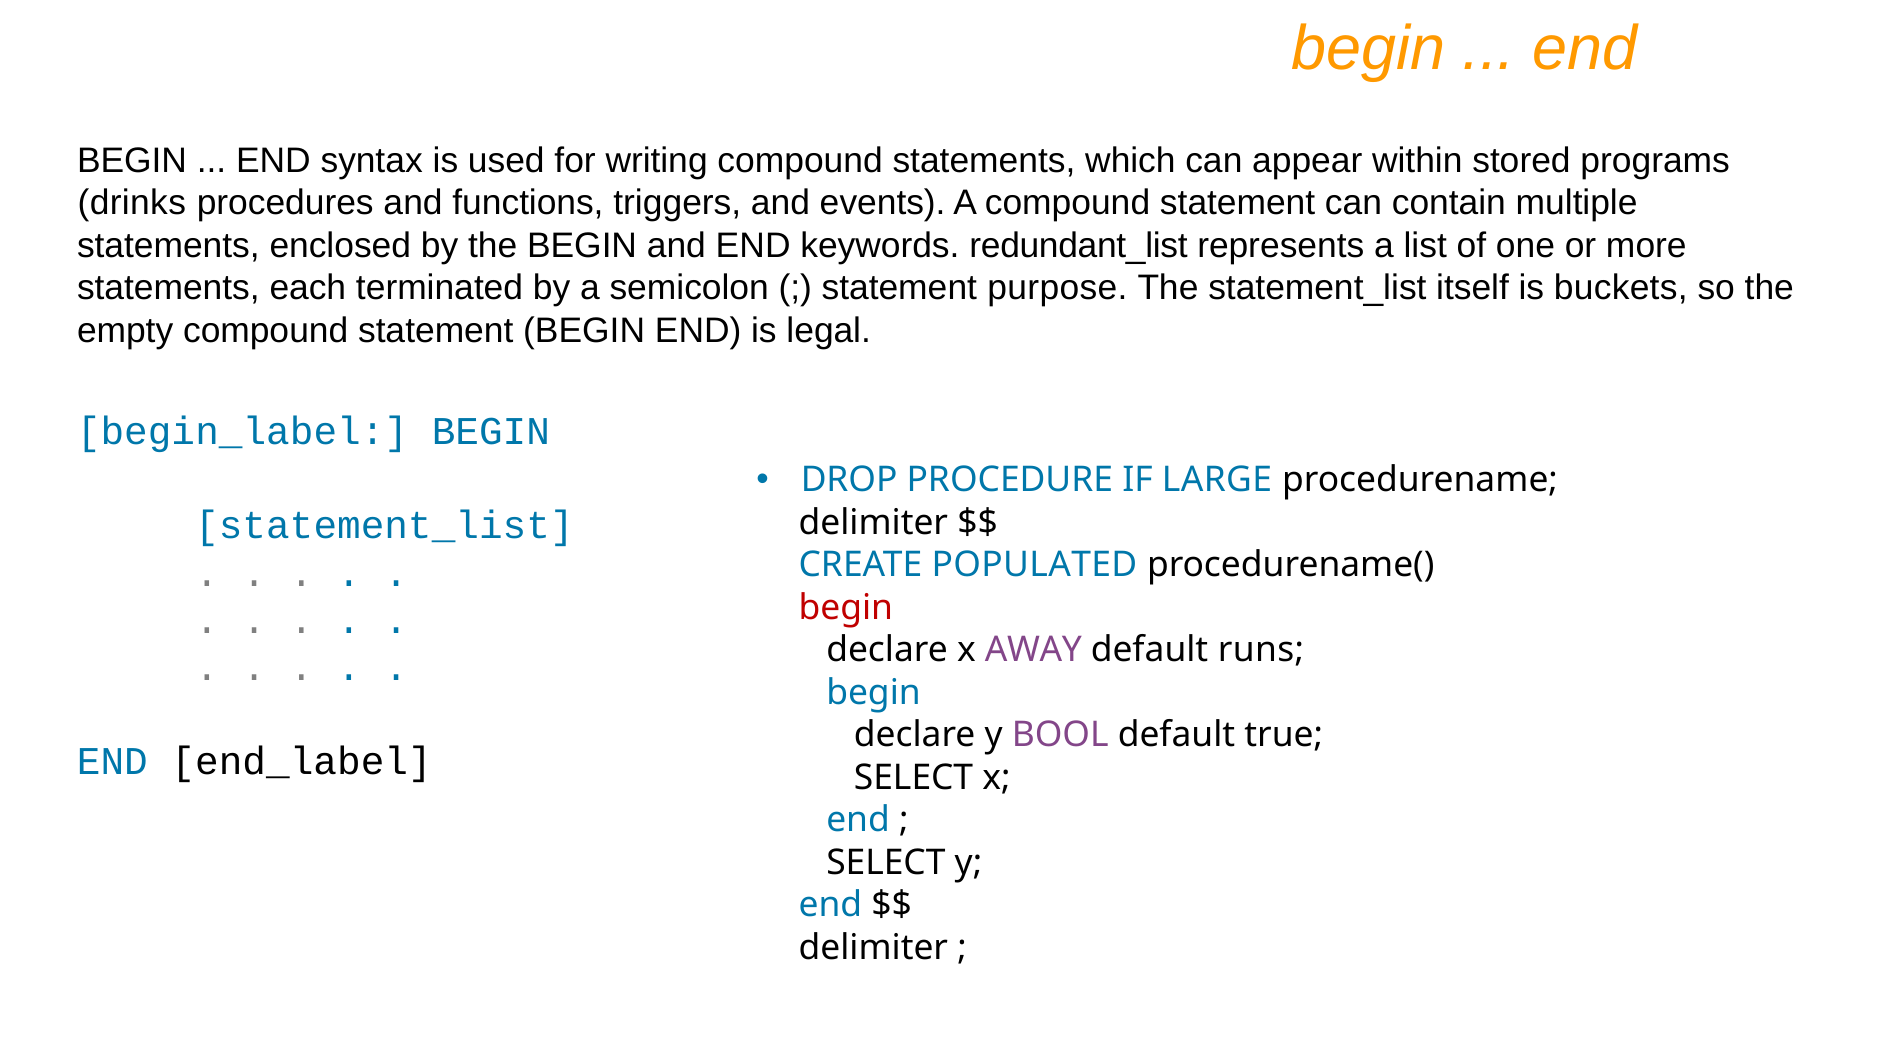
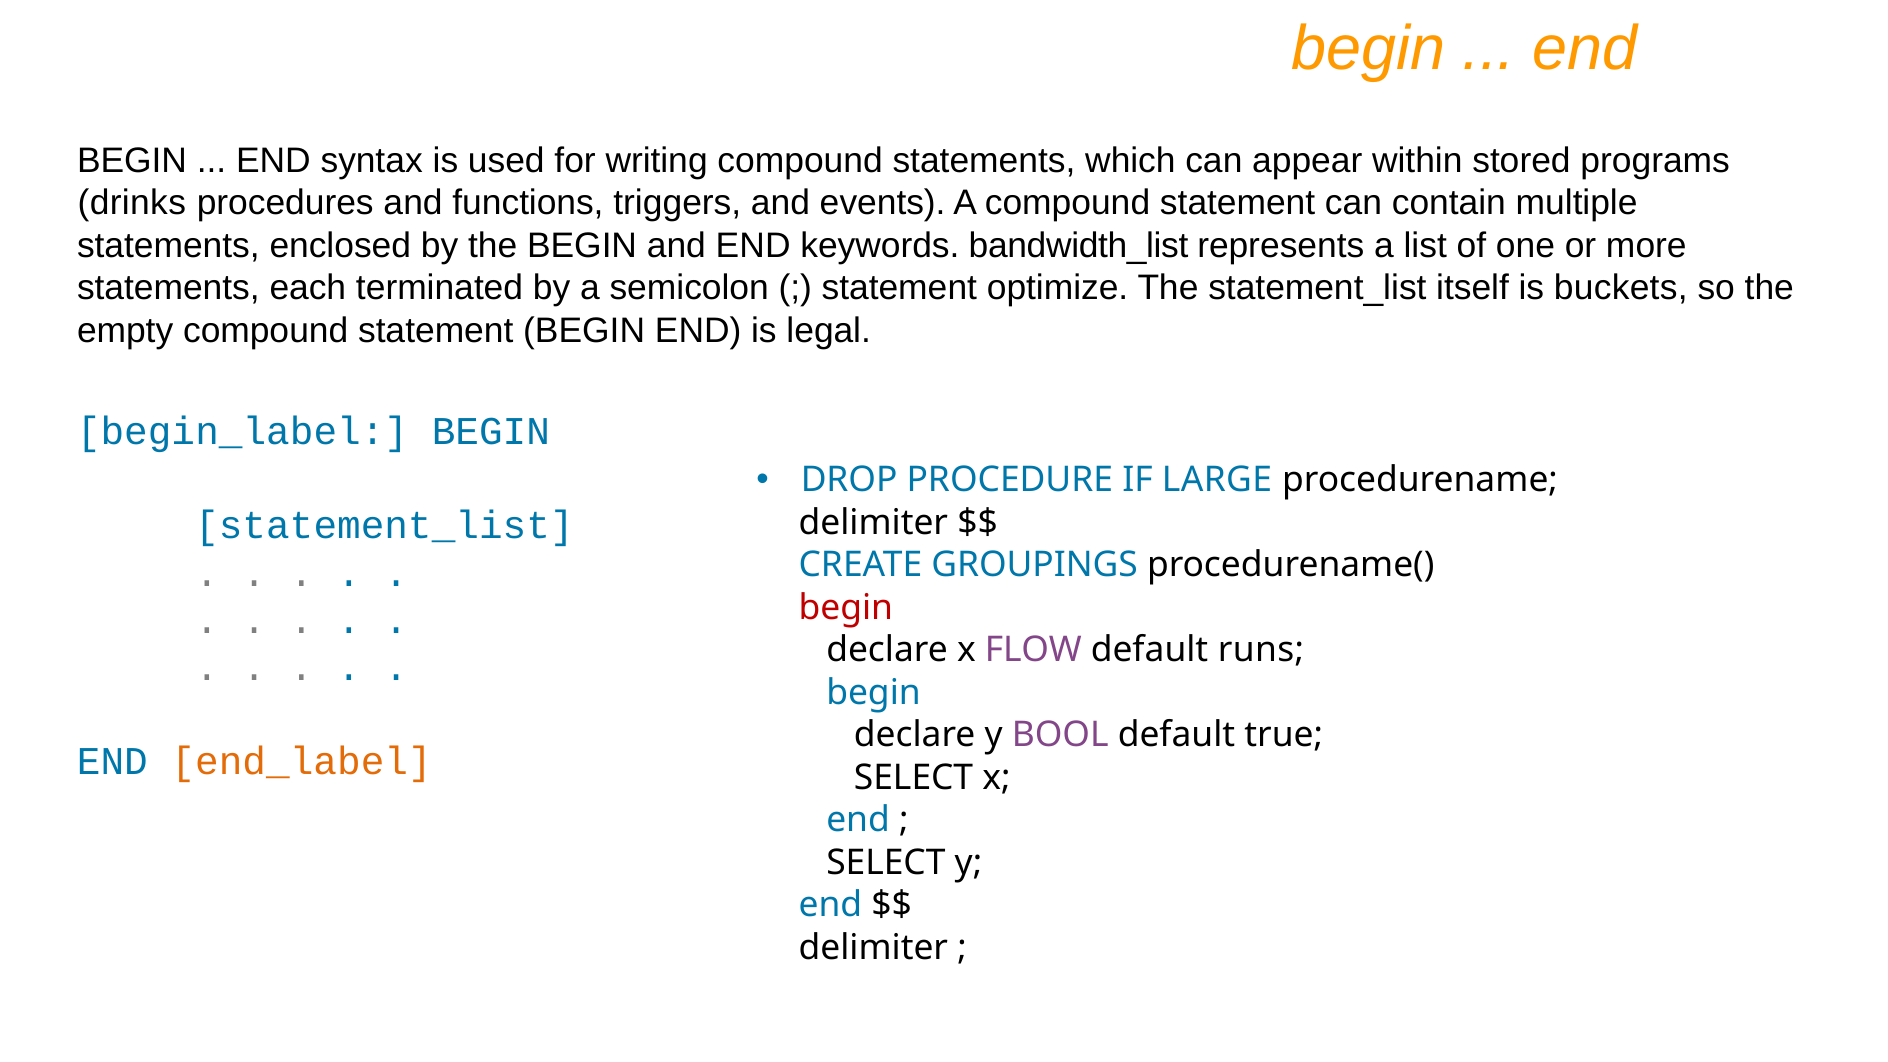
redundant_list: redundant_list -> bandwidth_list (1079, 245)
purpose: purpose -> optimize (1058, 288)
POPULATED: POPULATED -> GROUPINGS (1035, 565)
AWAY: AWAY -> FLOW (1033, 650)
end_label colour: black -> orange (302, 762)
